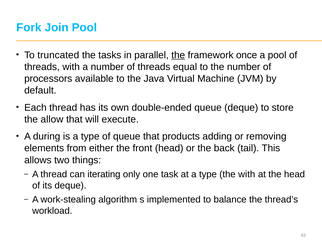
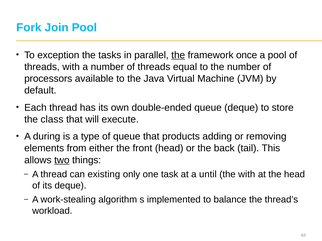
truncated: truncated -> exception (58, 55)
allow: allow -> class (52, 120)
two underline: none -> present (62, 160)
iterating: iterating -> existing (104, 175)
at a type: type -> until (208, 175)
